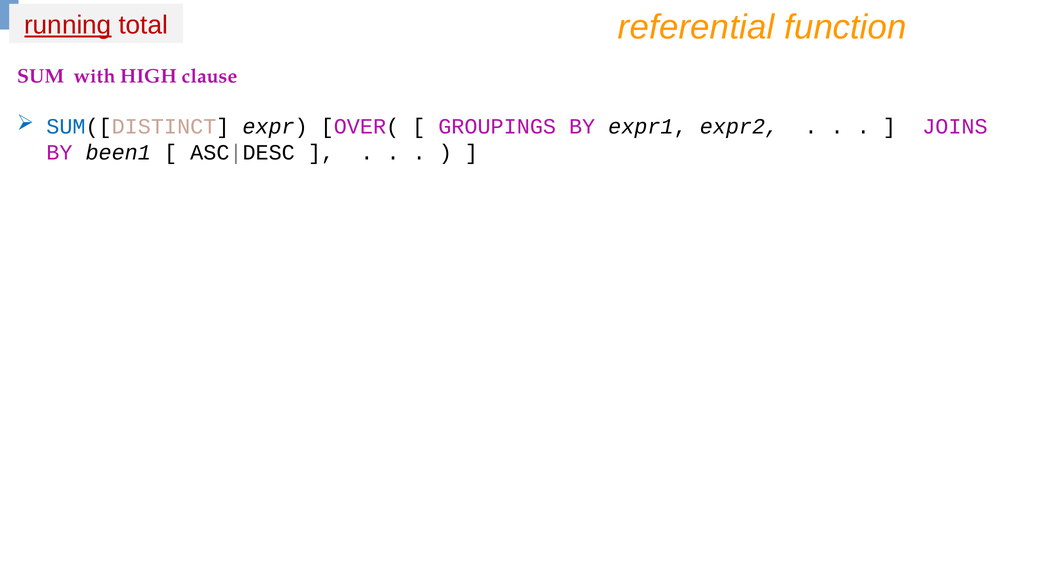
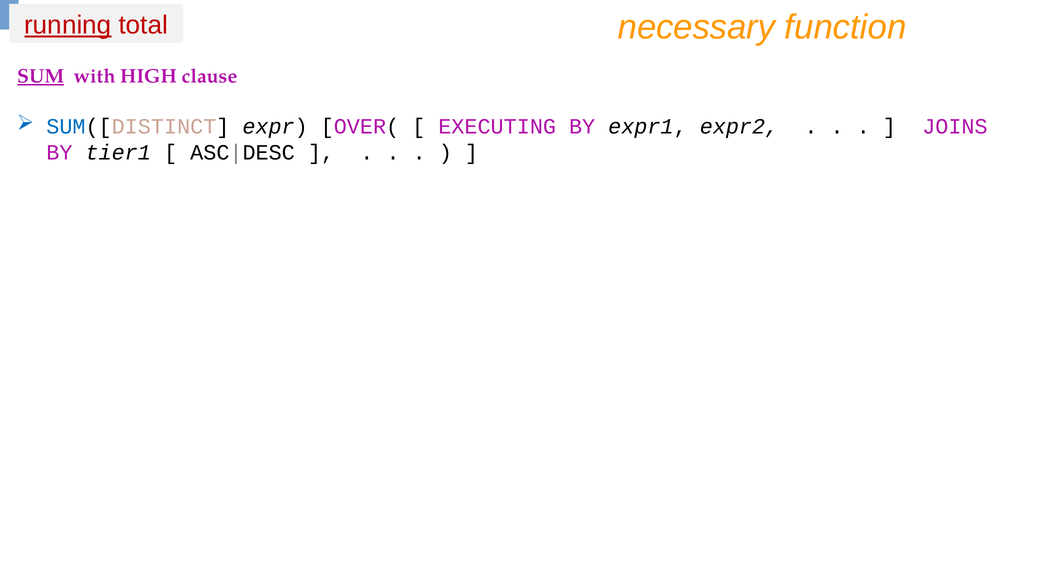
referential: referential -> necessary (696, 27)
SUM underline: none -> present (41, 76)
GROUPINGS: GROUPINGS -> EXECUTING (497, 126)
been1: been1 -> tier1 (118, 153)
